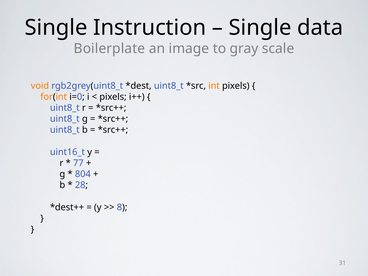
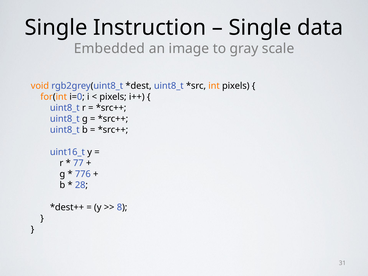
Boilerplate: Boilerplate -> Embedded (109, 48)
804: 804 -> 776 (83, 174)
